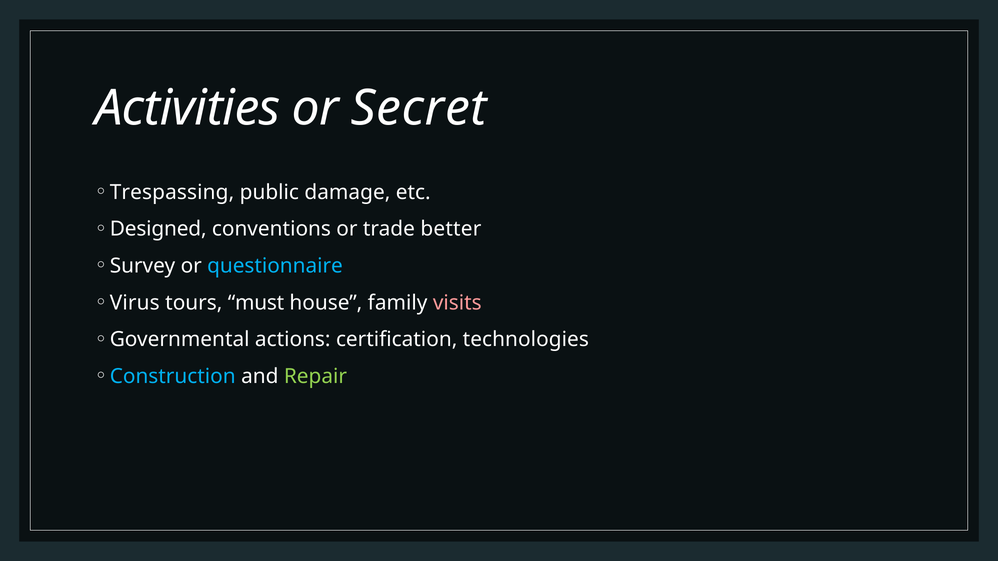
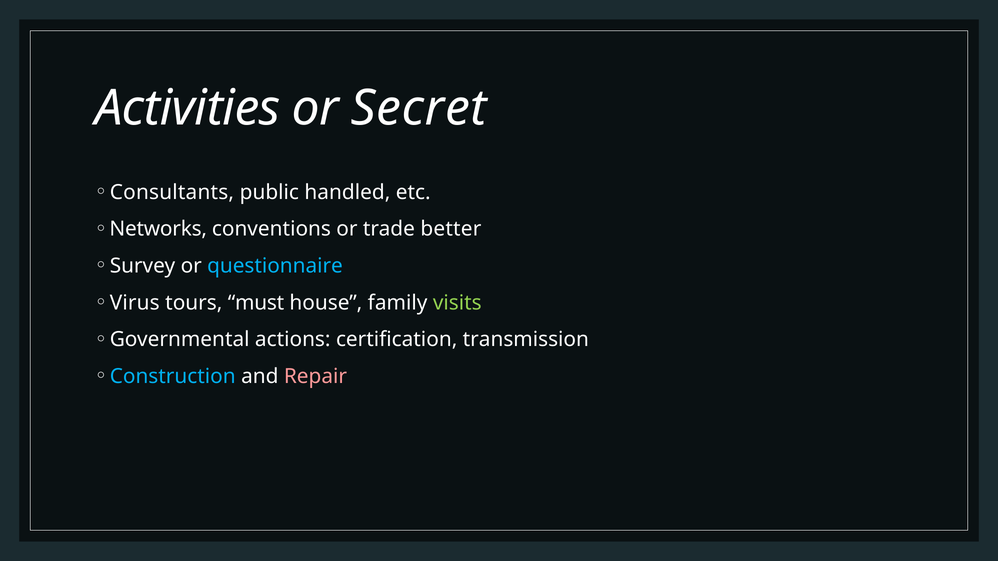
Trespassing: Trespassing -> Consultants (172, 192)
damage: damage -> handled (347, 192)
Designed: Designed -> Networks (158, 229)
visits colour: pink -> light green (457, 303)
technologies: technologies -> transmission (526, 340)
Repair colour: light green -> pink (315, 377)
